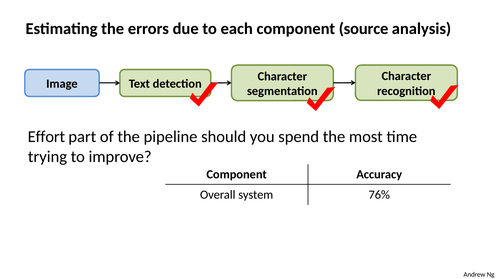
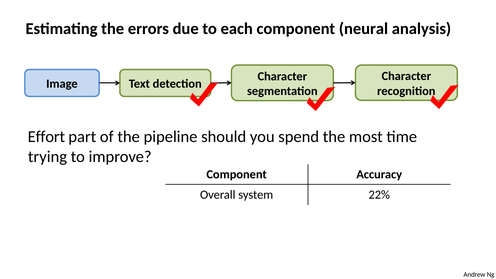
source: source -> neural (363, 29)
76%: 76% -> 22% (379, 195)
